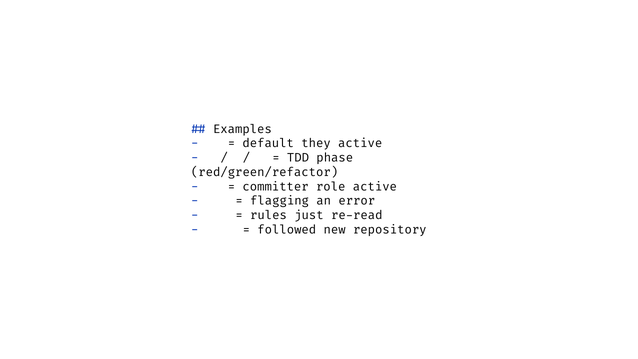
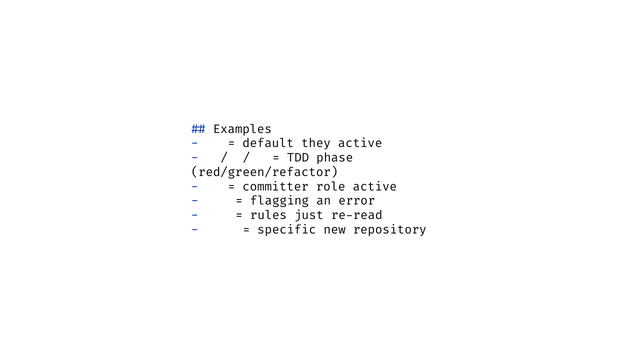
followed: followed -> specific (287, 230)
